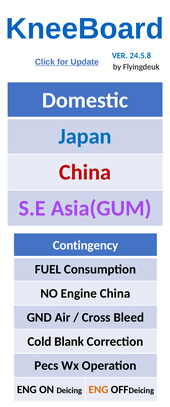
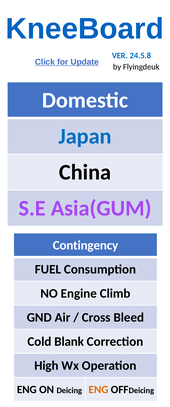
China colour: red -> black (85, 172)
Engine China: China -> Climb (115, 293)
Pecs: Pecs -> High (46, 365)
